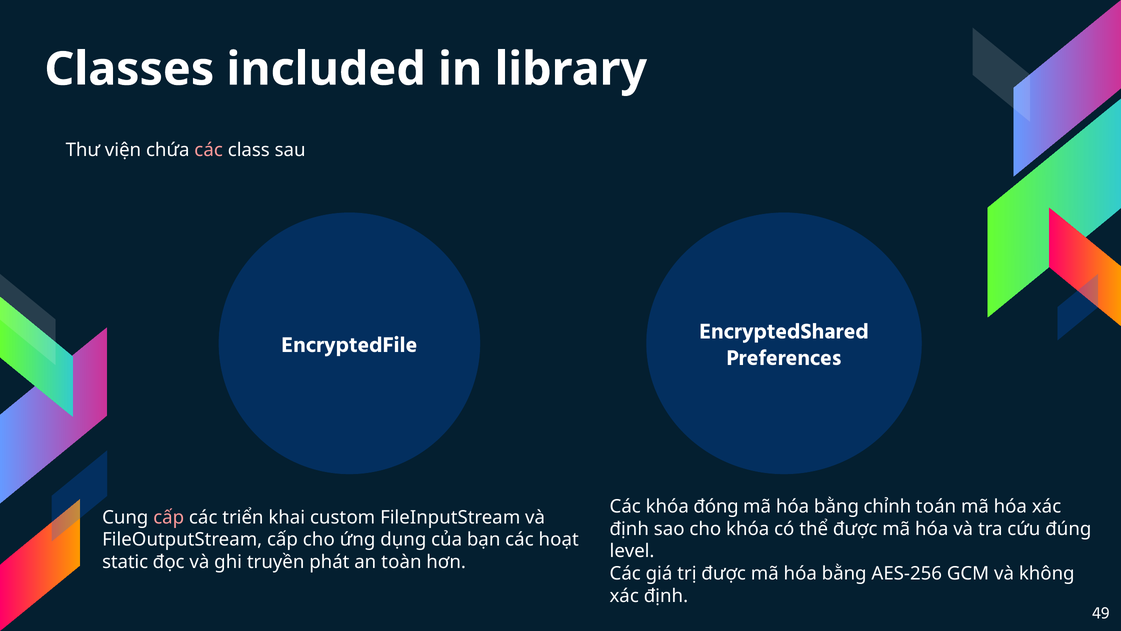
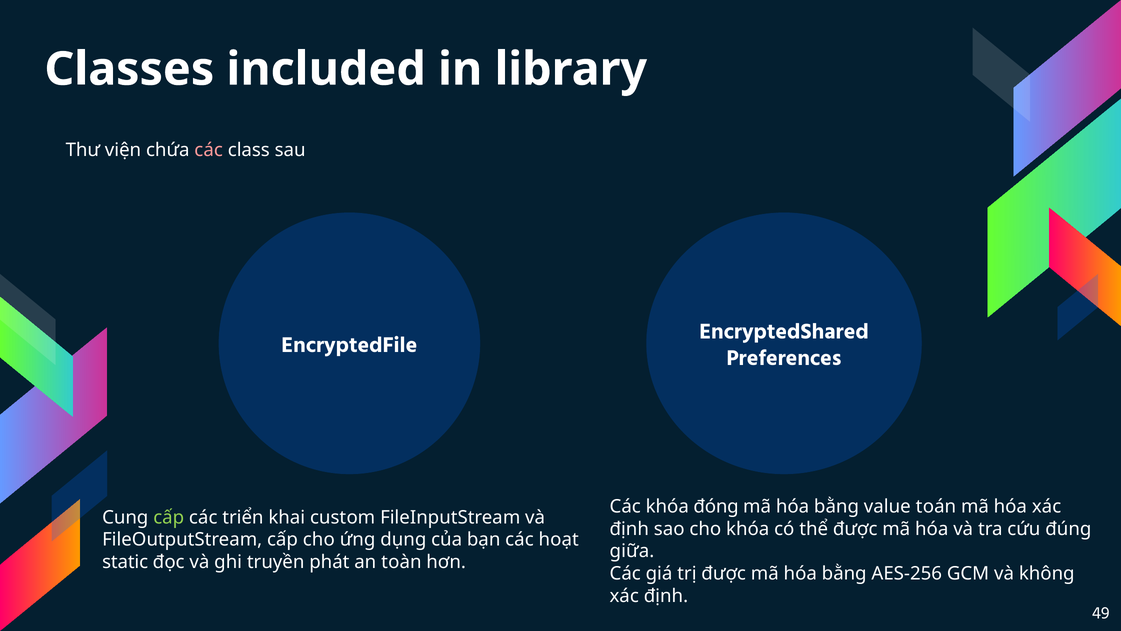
chỉnh: chỉnh -> value (887, 506)
cấp colour: pink -> light green (169, 517)
level: level -> giữa (632, 551)
